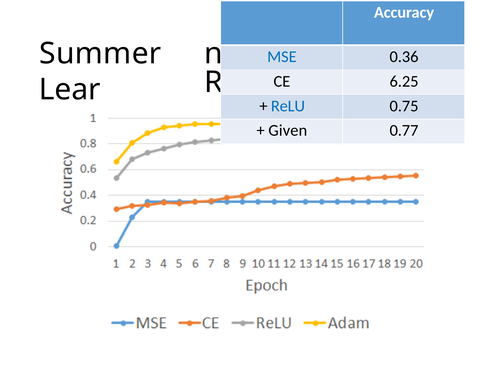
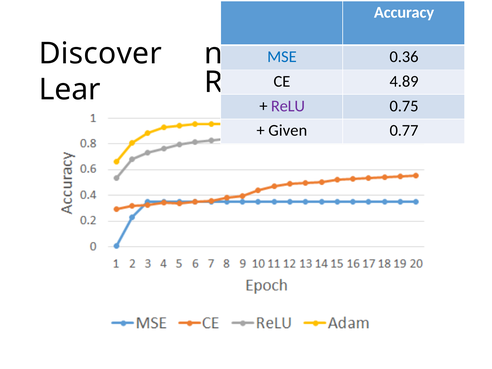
Summer: Summer -> Discover (100, 54)
6.25: 6.25 -> 4.89 (404, 81)
ReLU colour: blue -> purple (288, 106)
